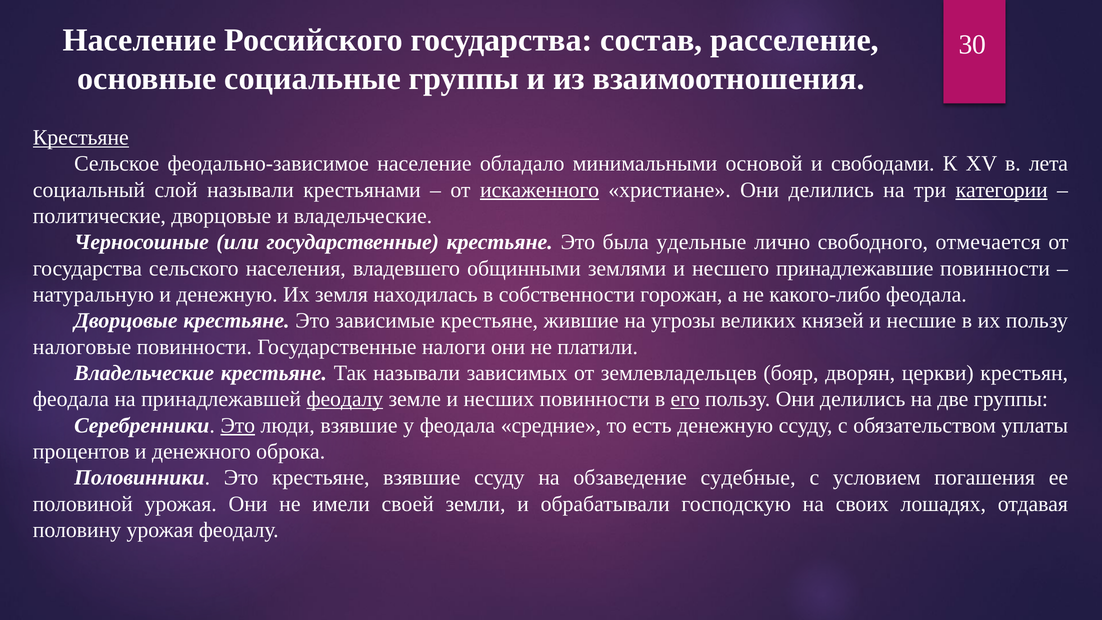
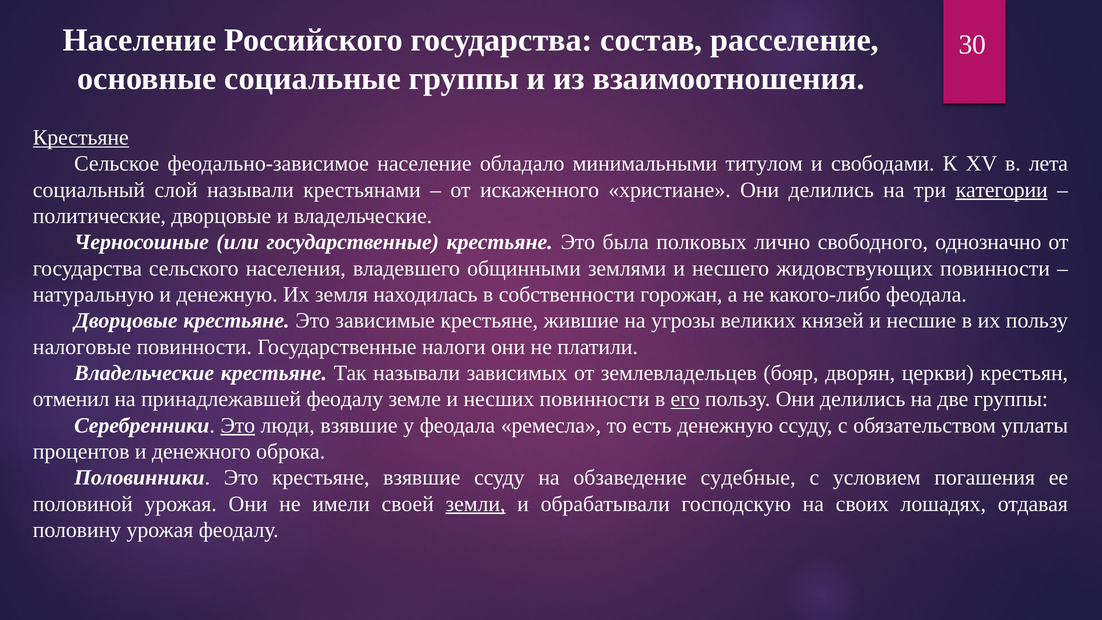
основой: основой -> титулом (764, 164)
искаженного underline: present -> none (540, 190)
удельные: удельные -> полковых (702, 242)
отмечается: отмечается -> однозначно (988, 242)
принадлежавшие: принадлежавшие -> жидовствующих (855, 268)
феодала: феодала -> отменил (71, 399)
феодалу underline: present -> none (345, 399)
средние: средние -> ремесла (551, 425)
земли underline: none -> present (476, 504)
